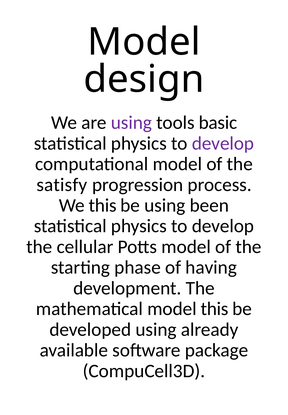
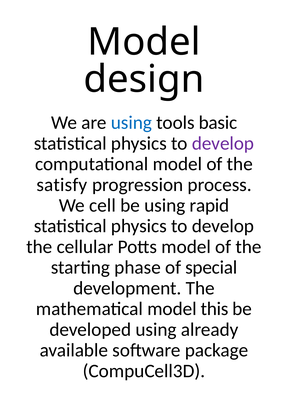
using colour: purple -> blue (131, 123)
We this: this -> cell (102, 206)
been: been -> rapid (209, 206)
having: having -> special (211, 268)
